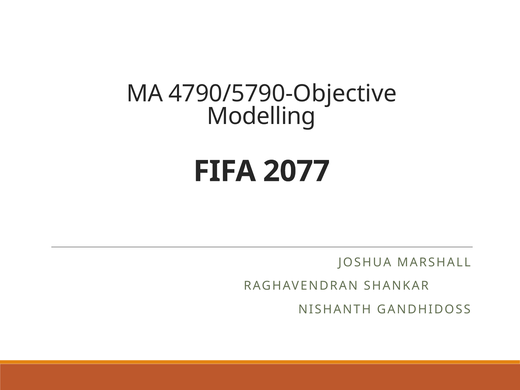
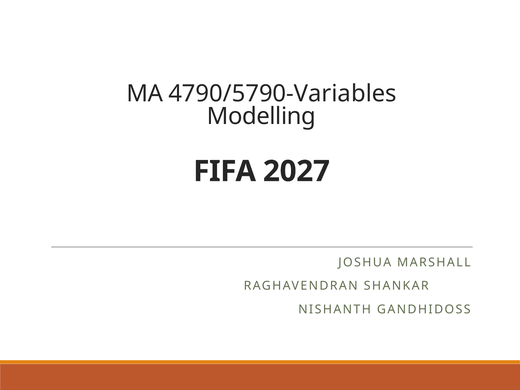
4790/5790-Objective: 4790/5790-Objective -> 4790/5790-Variables (283, 94)
2077: 2077 -> 2027 (296, 171)
